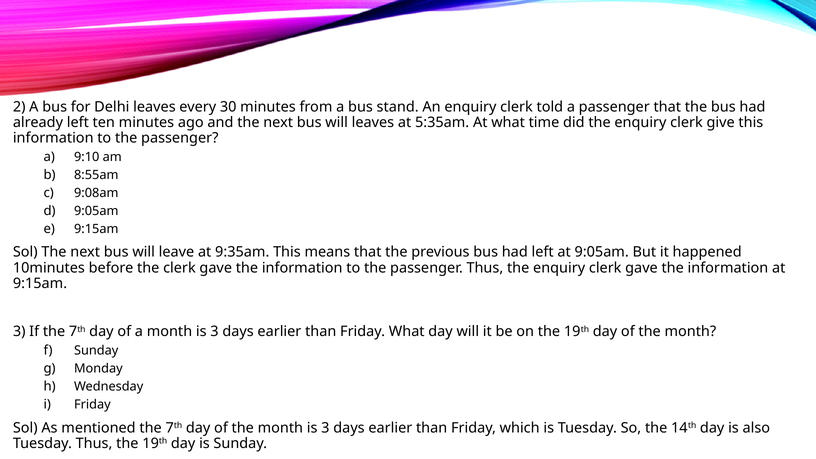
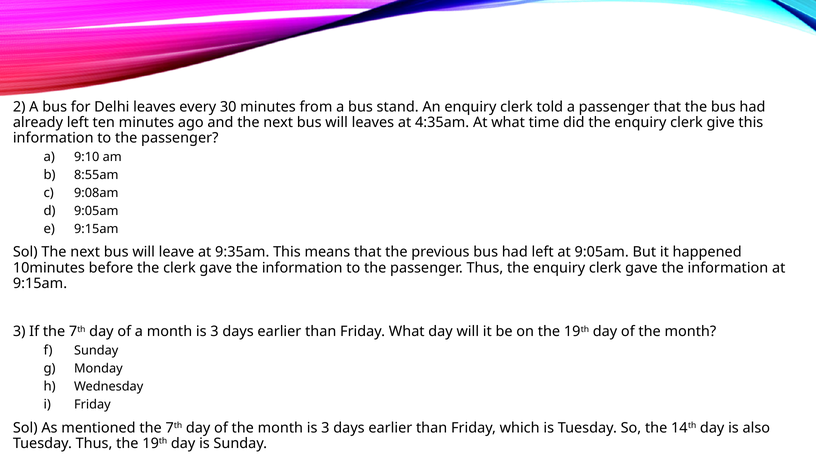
5:35am: 5:35am -> 4:35am (442, 122)
